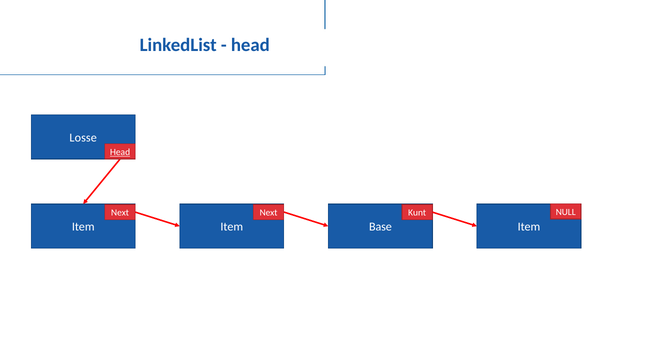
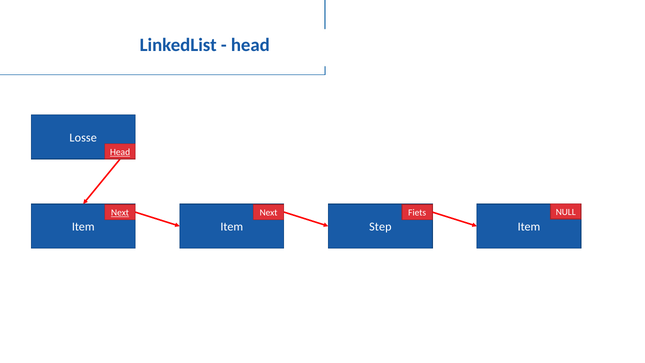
Next underline: none -> present (120, 213)
Kunt: Kunt -> Fiets (417, 213)
Base: Base -> Step (380, 227)
